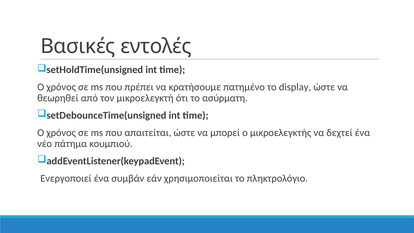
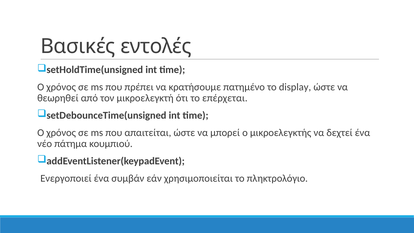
ασύρματη: ασύρματη -> επέρχεται (225, 98)
